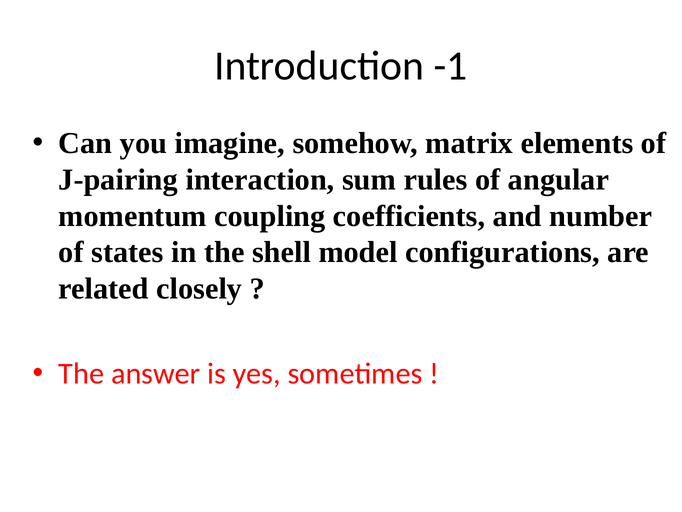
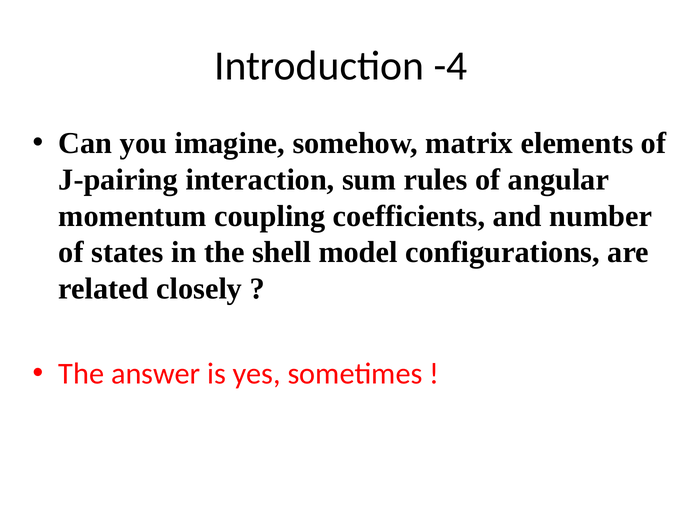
-1: -1 -> -4 (451, 66)
